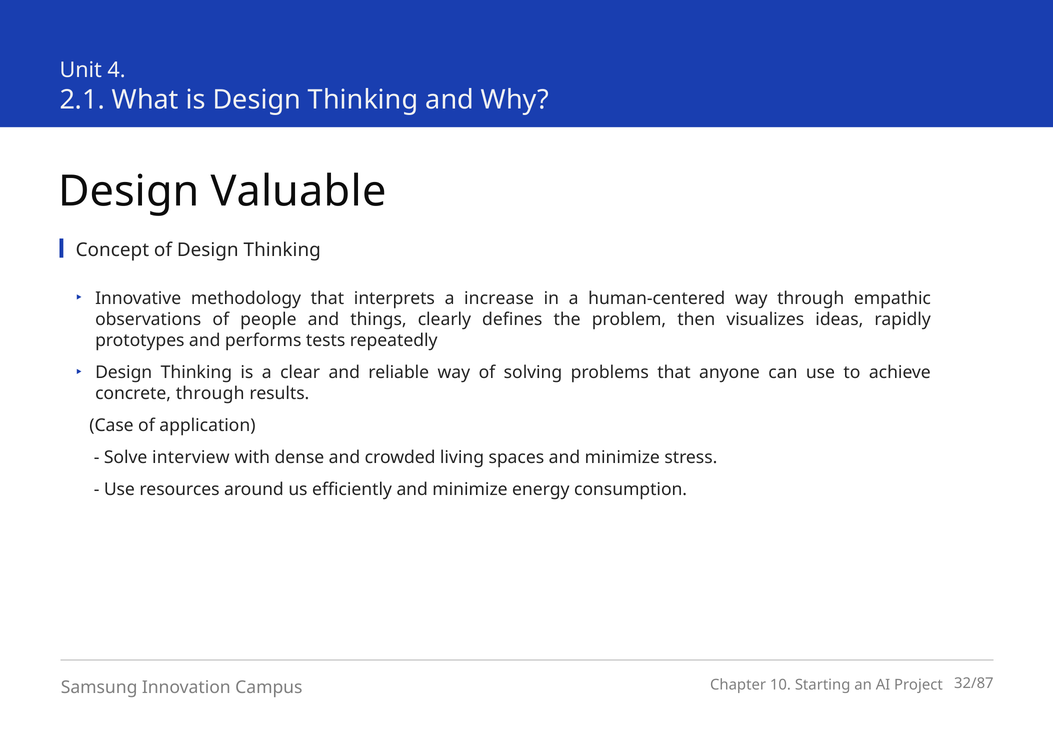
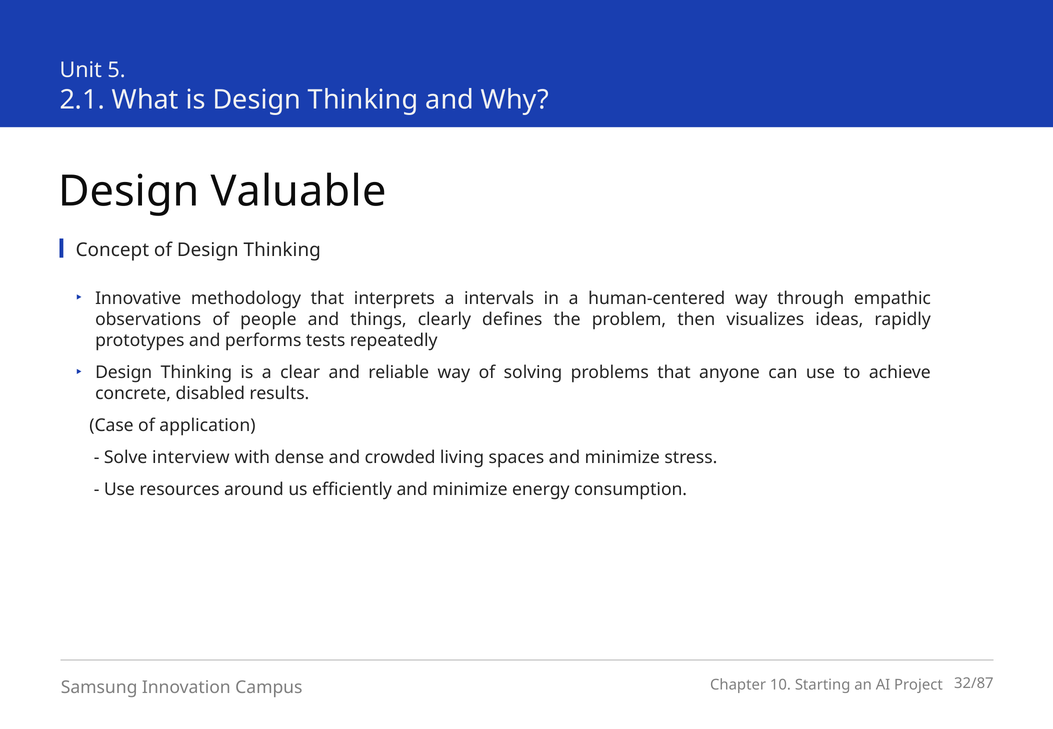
4: 4 -> 5 (117, 70)
increase: increase -> intervals (499, 299)
concrete through: through -> disabled (210, 394)
